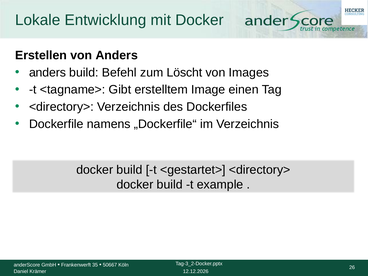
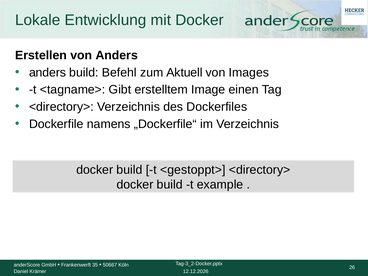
Löscht: Löscht -> Aktuell (184, 73)
<gestartet>: <gestartet> -> <gestoppt> (193, 170)
